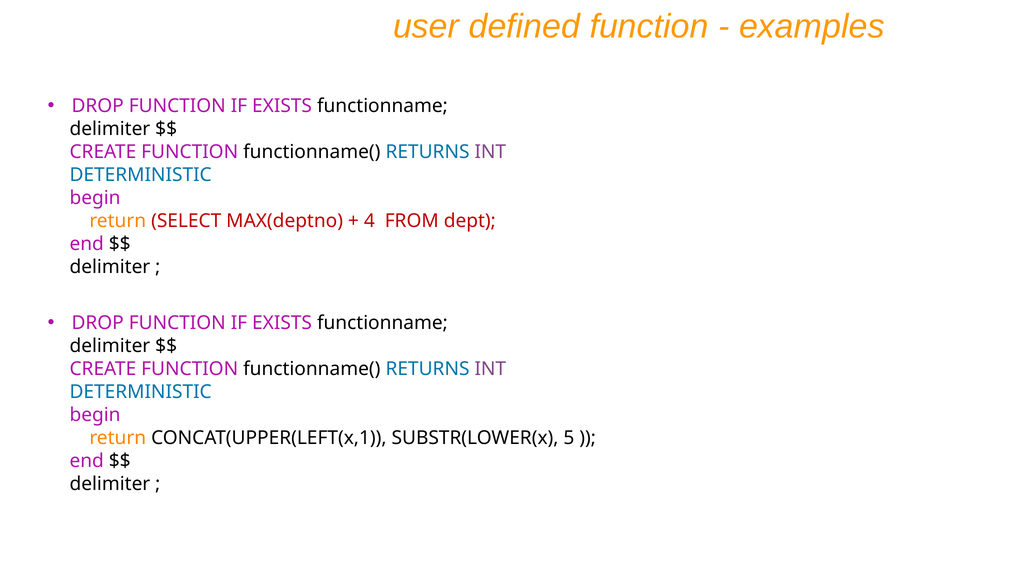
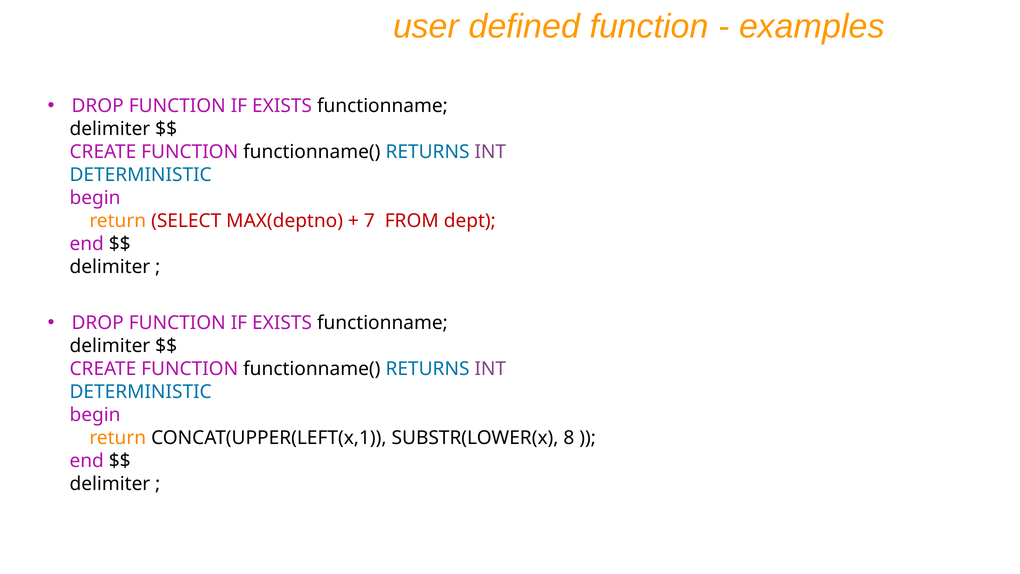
4: 4 -> 7 (369, 221)
5: 5 -> 8 (569, 438)
